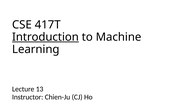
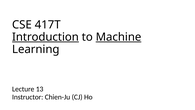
Machine underline: none -> present (119, 37)
